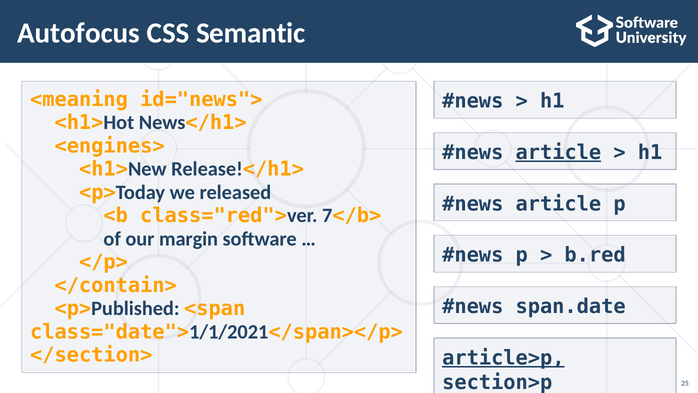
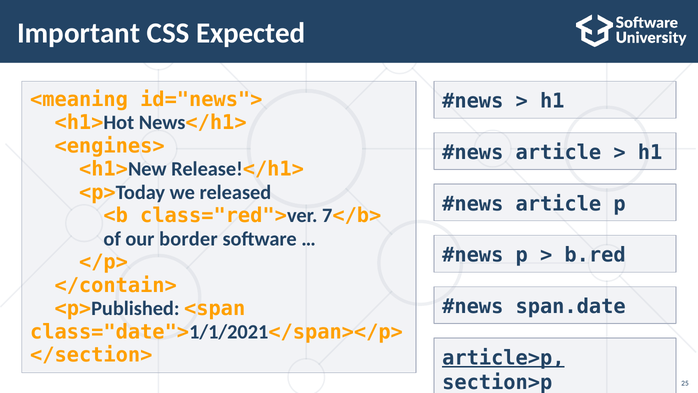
Autofocus: Autofocus -> Important (79, 33)
Semantic: Semantic -> Expected (251, 33)
article underline: present -> none (558, 152)
margin: margin -> border (188, 239)
